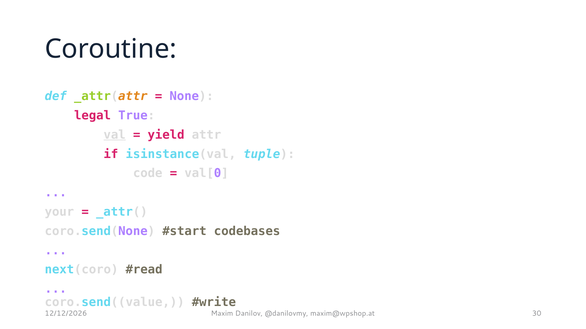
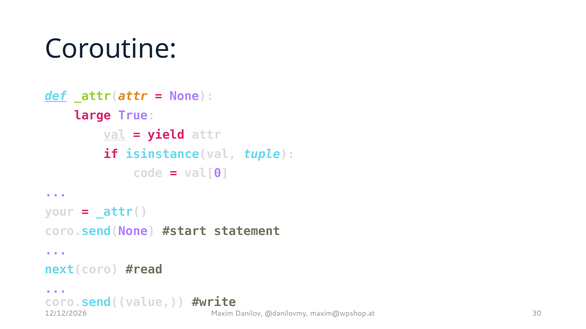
def underline: none -> present (56, 96)
legal: legal -> large (93, 116)
codebases: codebases -> statement (247, 232)
